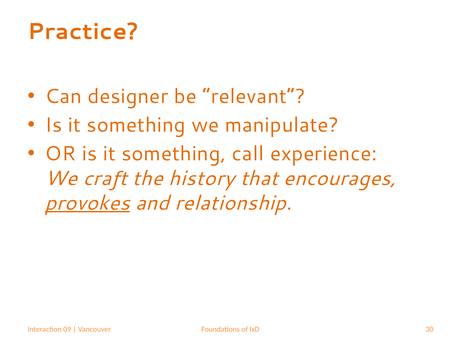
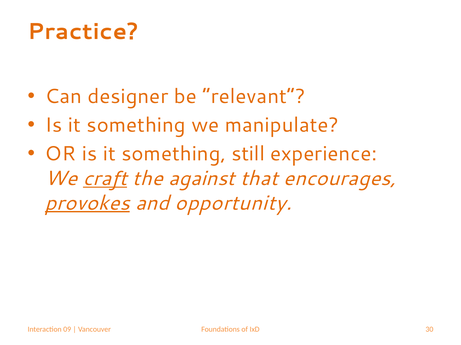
call: call -> still (248, 154)
craft underline: none -> present (105, 179)
history: history -> against (202, 179)
relationship: relationship -> opportunity (233, 203)
